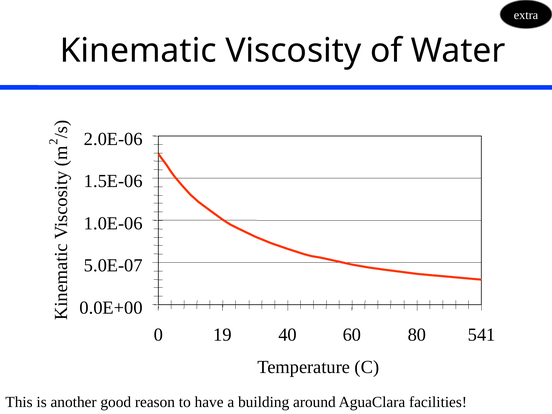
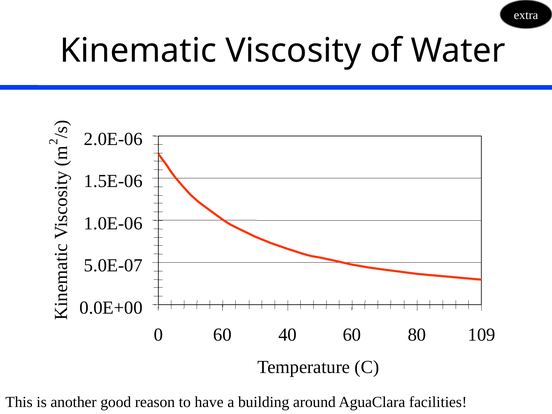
0 19: 19 -> 60 (223, 335)
541: 541 -> 109 (482, 335)
